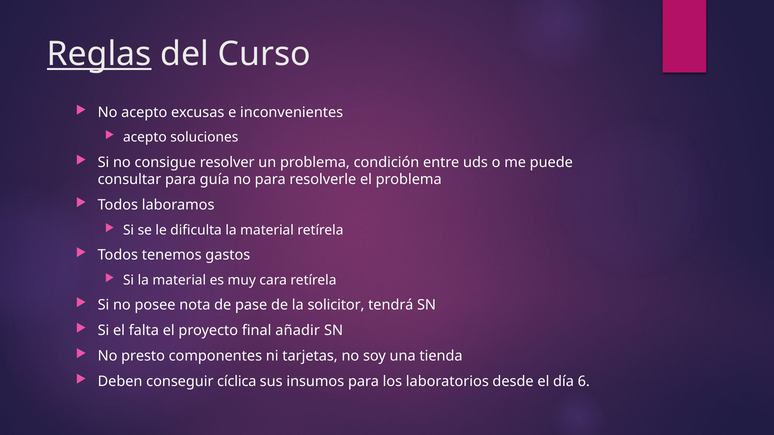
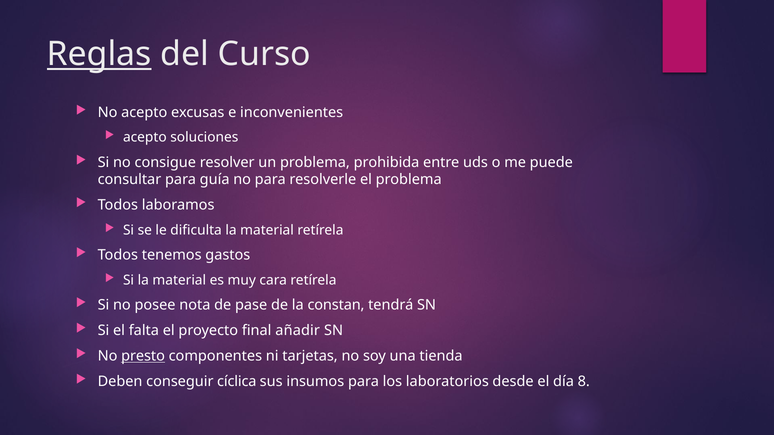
condición: condición -> prohibida (387, 162)
solicitor: solicitor -> constan (336, 305)
presto underline: none -> present (143, 356)
6: 6 -> 8 (584, 382)
